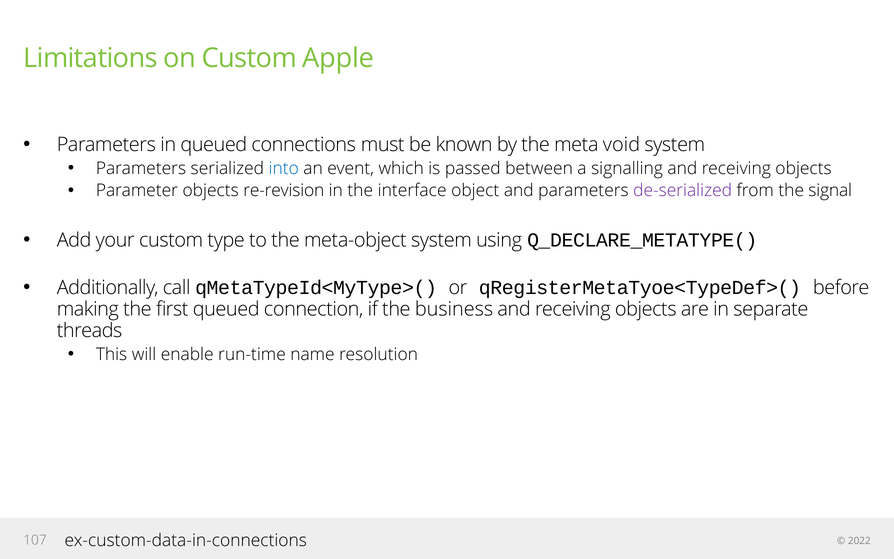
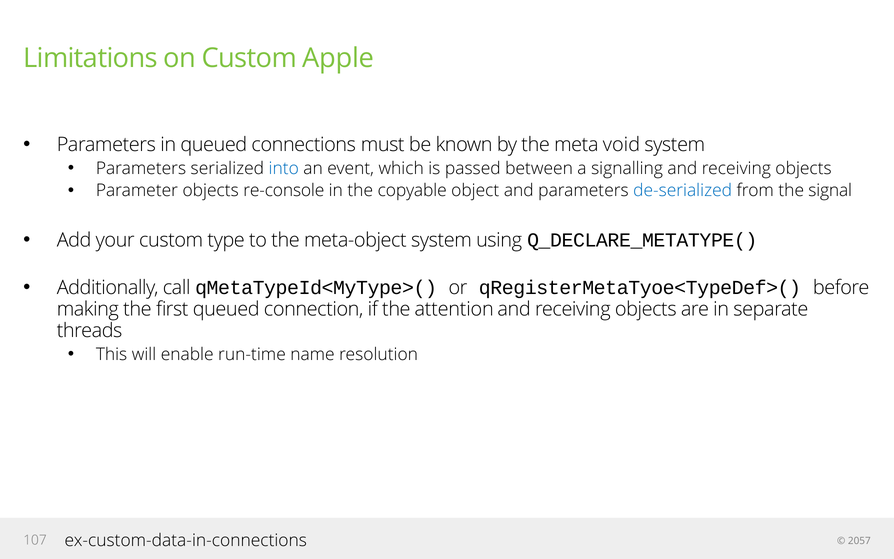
re-revision: re-revision -> re-console (284, 191)
interface: interface -> copyable (412, 191)
de-serialized colour: purple -> blue (683, 191)
business: business -> attention (454, 309)
2022: 2022 -> 2057 (859, 541)
